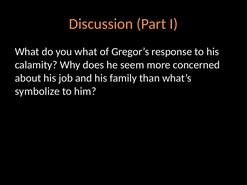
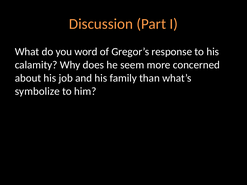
you what: what -> word (86, 52)
